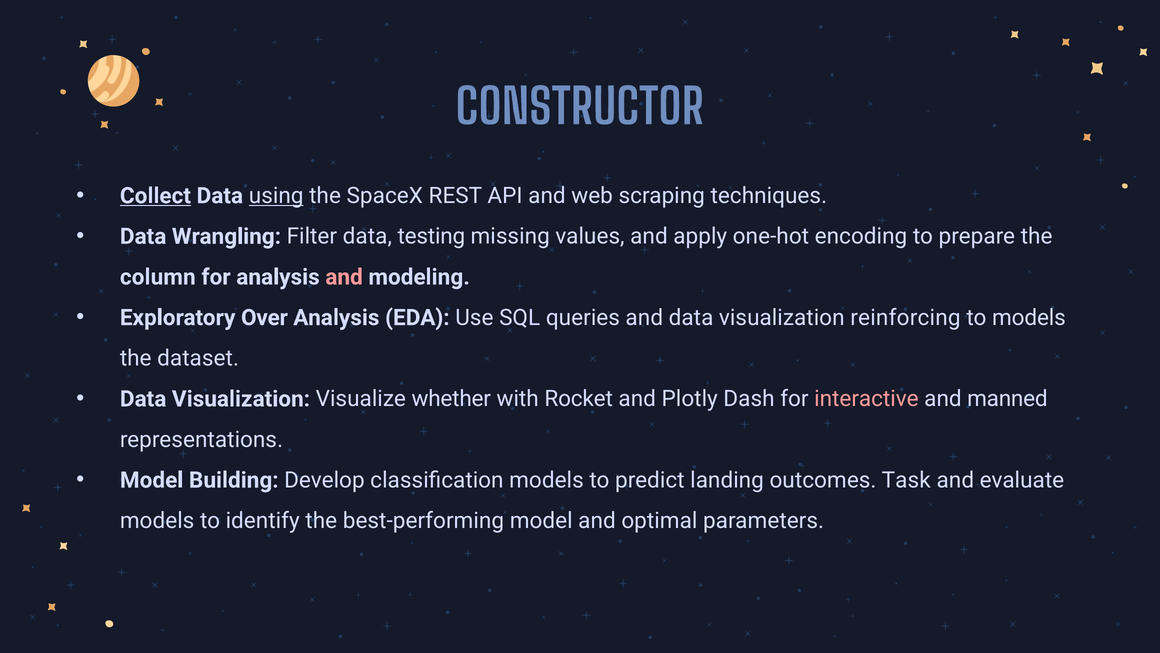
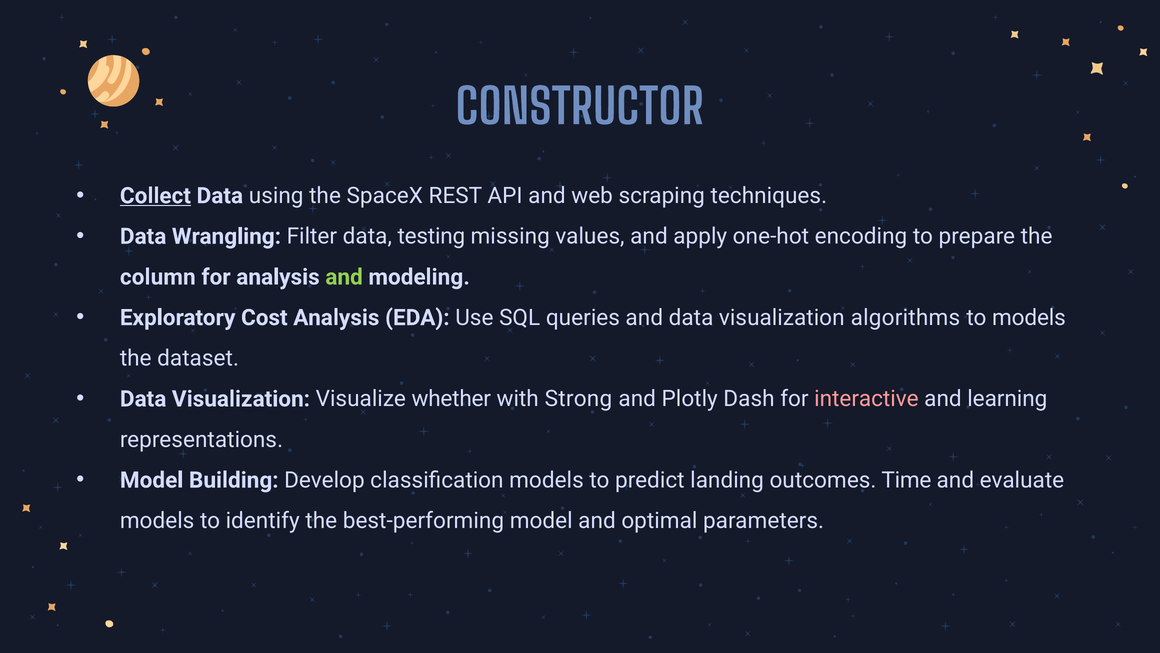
using underline: present -> none (276, 196)
and colour: pink -> light green (344, 277)
Over: Over -> Cost (264, 317)
reinforcing: reinforcing -> algorithms (905, 317)
Rocket: Rocket -> Strong (578, 399)
manned: manned -> learning (1007, 399)
Task: Task -> Time (906, 480)
